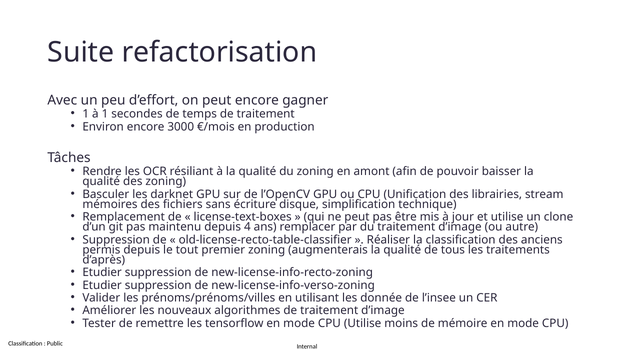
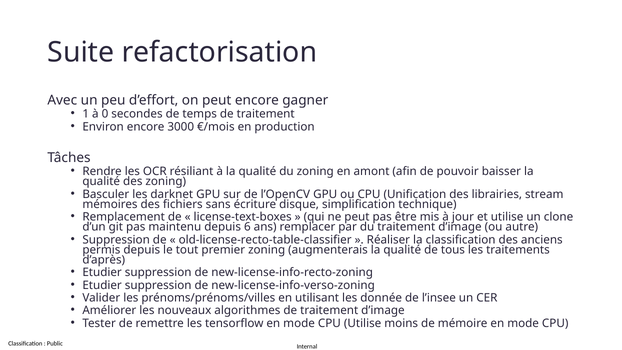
à 1: 1 -> 0 (105, 114)
4: 4 -> 6 (247, 227)
